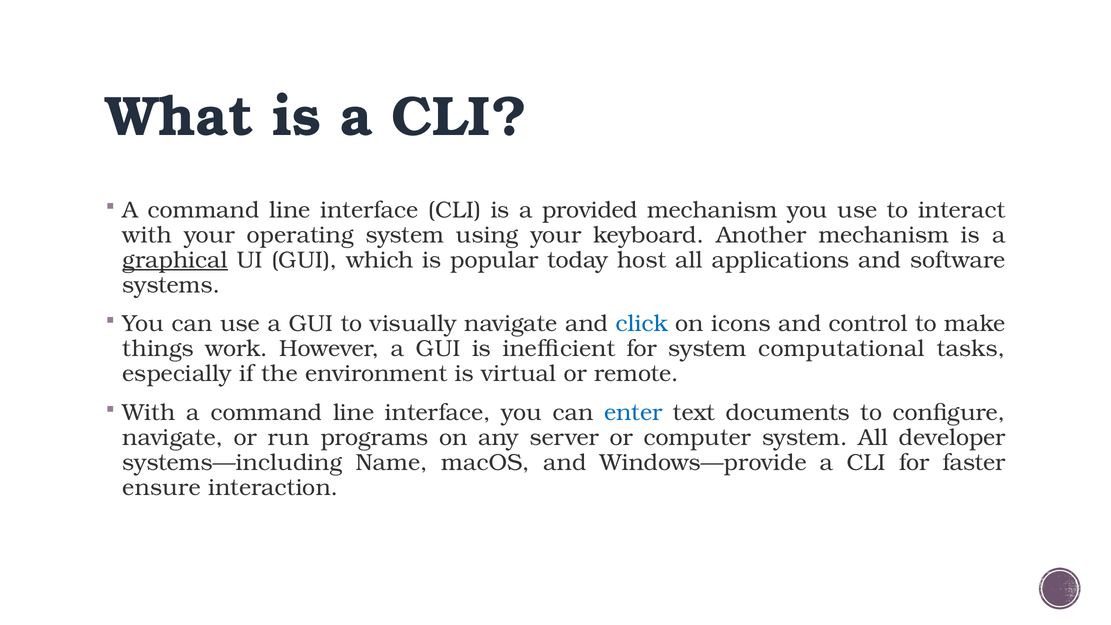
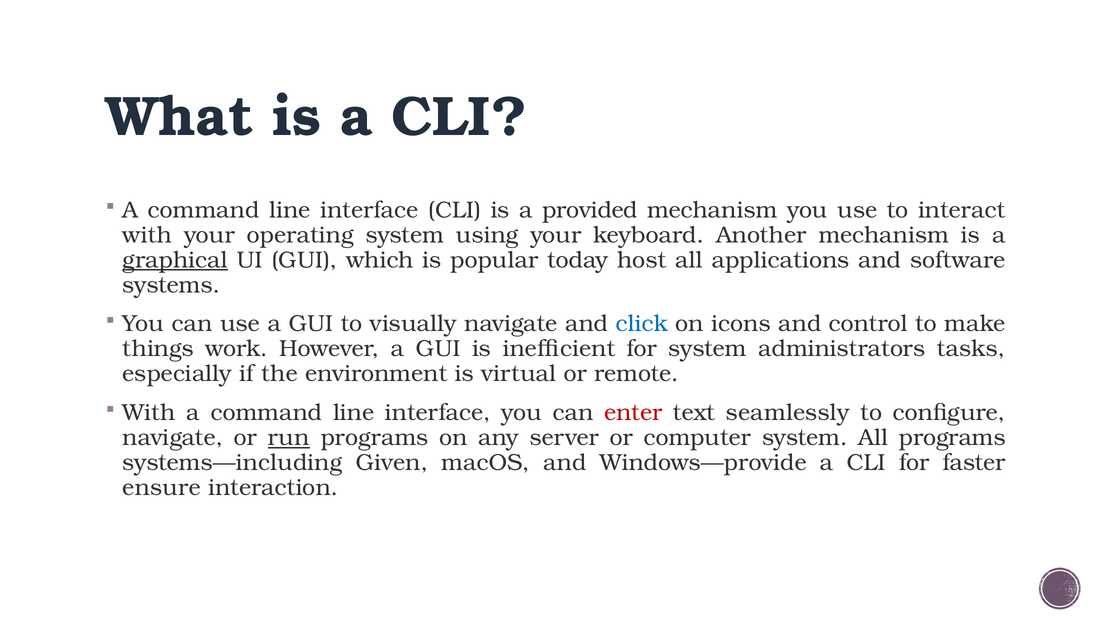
computational: computational -> administrators (842, 349)
enter colour: blue -> red (633, 413)
documents: documents -> seamlessly (788, 413)
run underline: none -> present (289, 438)
All developer: developer -> programs (952, 438)
Name: Name -> Given (392, 463)
